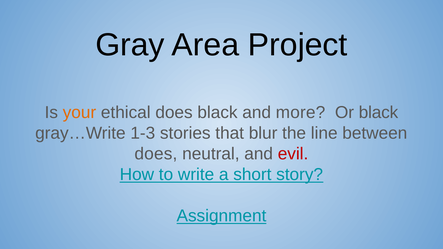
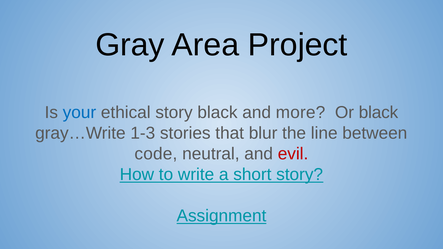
your colour: orange -> blue (79, 113)
ethical does: does -> story (174, 113)
does: does -> code (156, 154)
